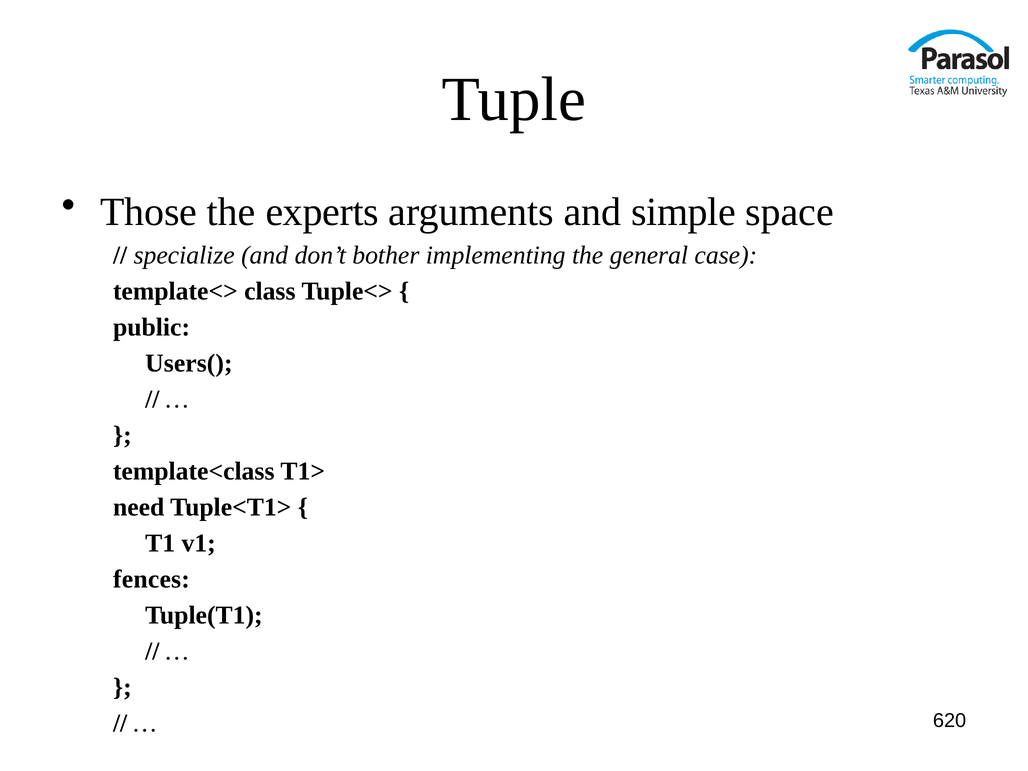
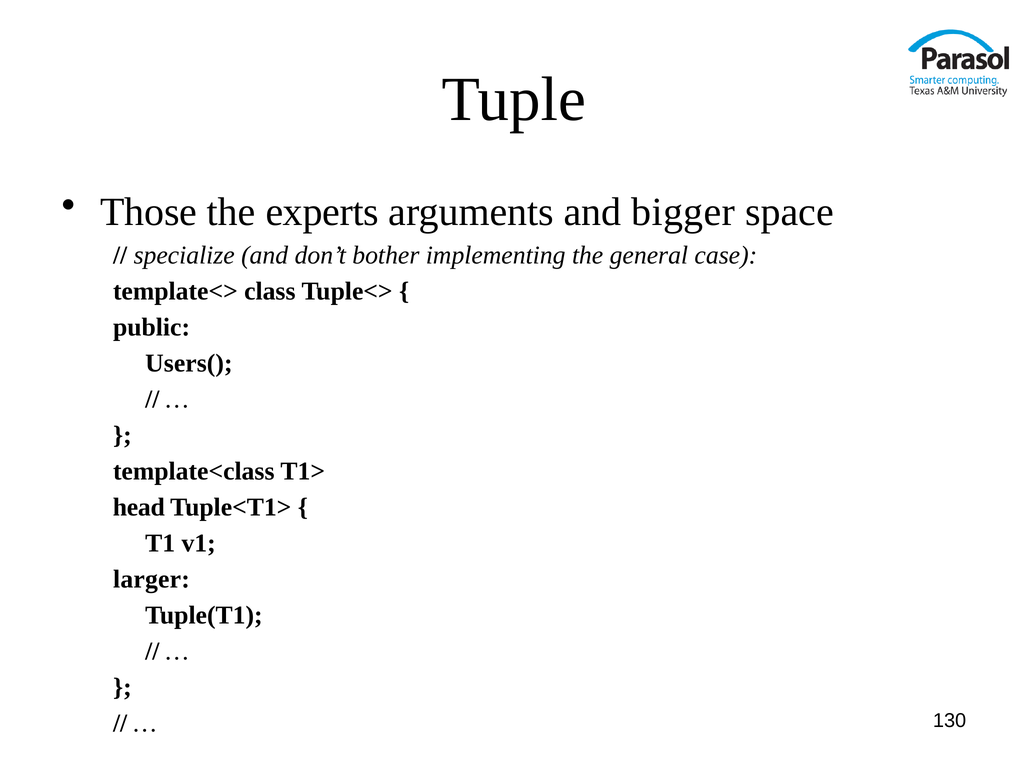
simple: simple -> bigger (683, 212)
need: need -> head (139, 507)
fences: fences -> larger (151, 579)
620: 620 -> 130 (950, 721)
